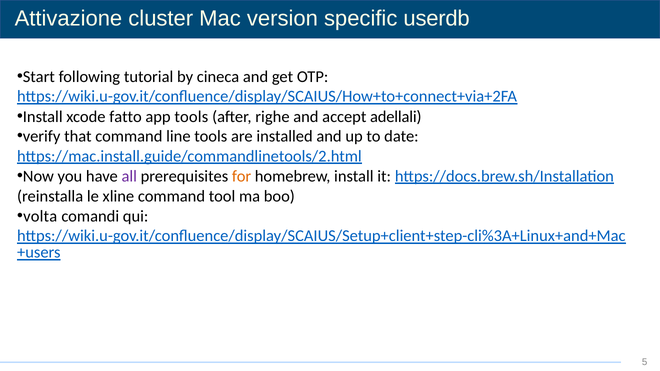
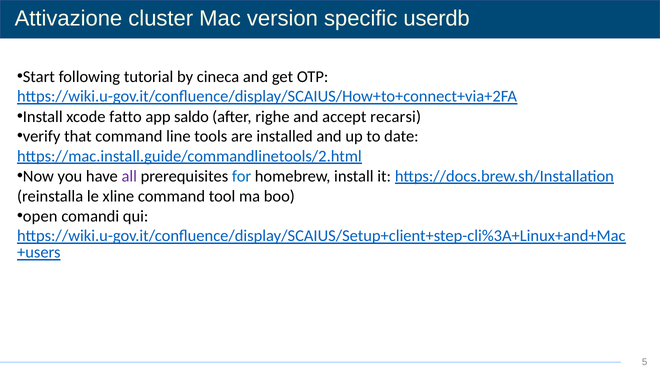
app tools: tools -> saldo (191, 117)
adellali: adellali -> recarsi (396, 117)
for colour: orange -> blue (242, 176)
volta: volta -> open (40, 216)
